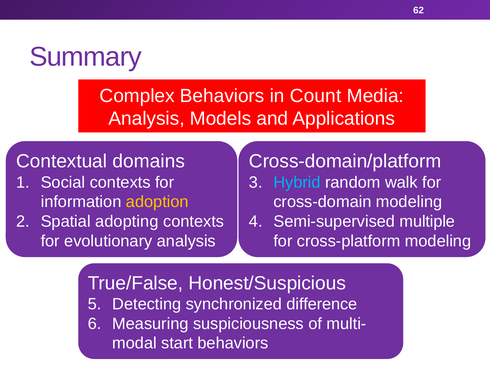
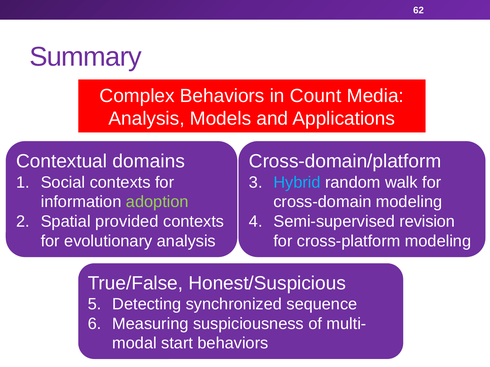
adoption colour: yellow -> light green (157, 202)
adopting: adopting -> provided (127, 222)
multiple: multiple -> revision (427, 222)
difference: difference -> sequence (322, 305)
